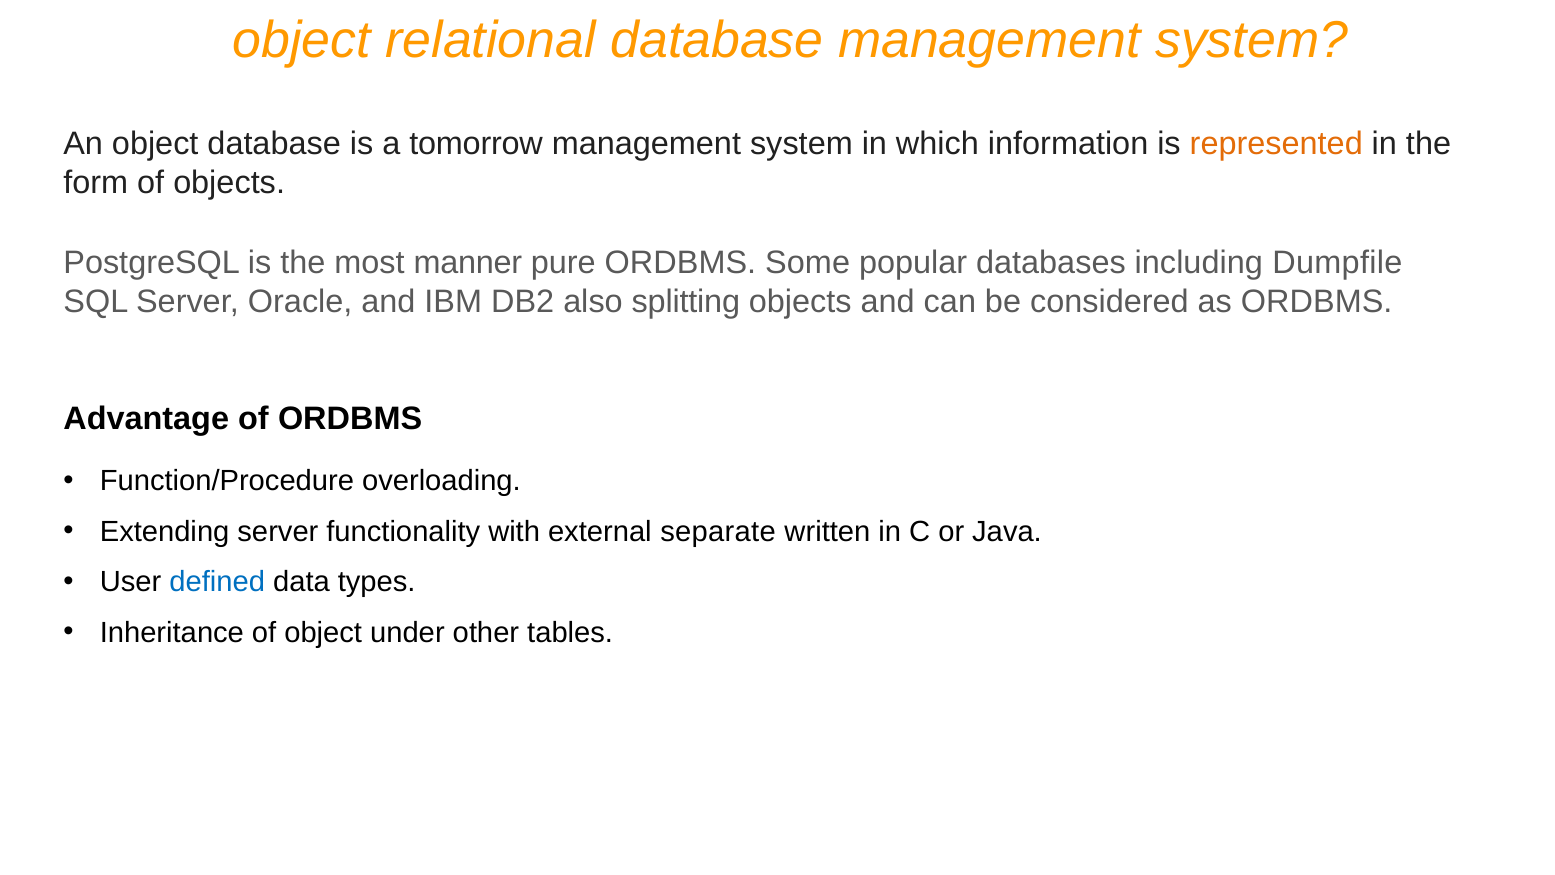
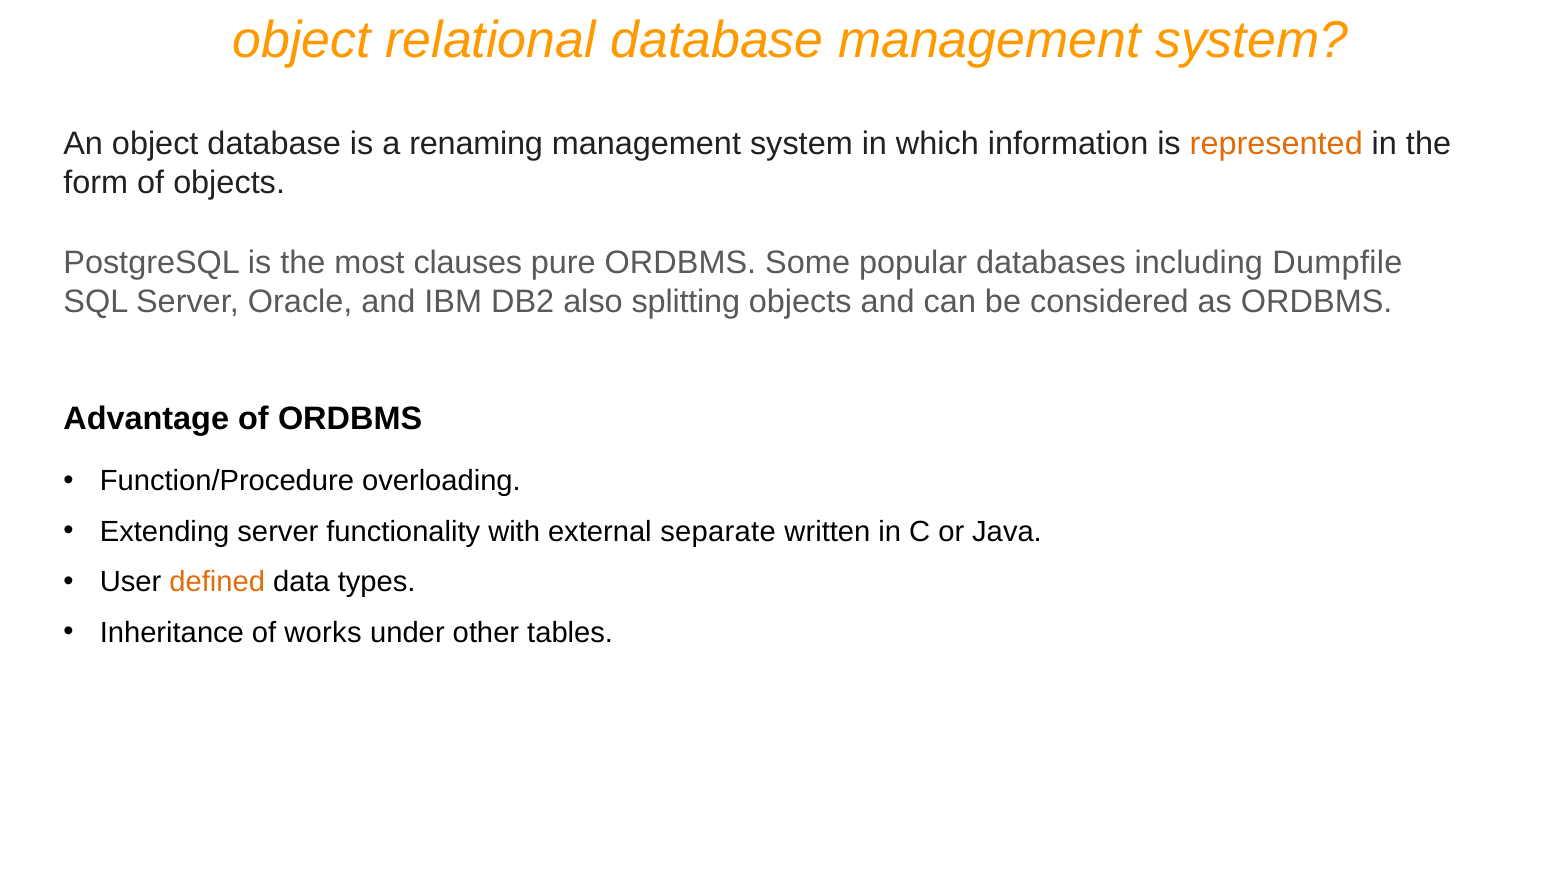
tomorrow: tomorrow -> renaming (476, 144)
manner: manner -> clauses (468, 263)
defined colour: blue -> orange (217, 582)
of object: object -> works (323, 632)
